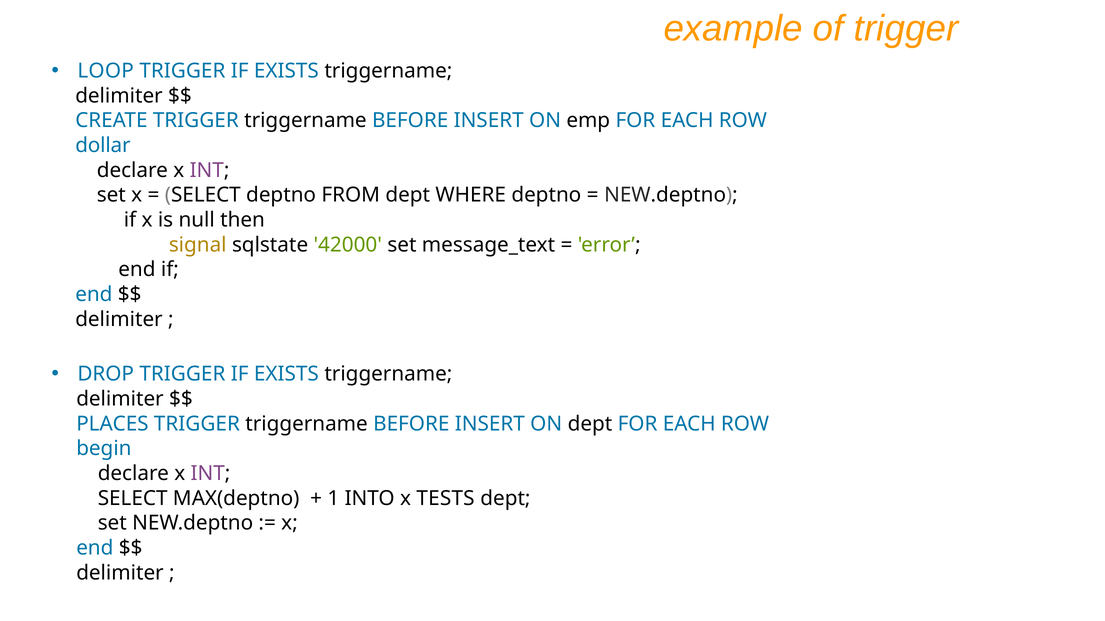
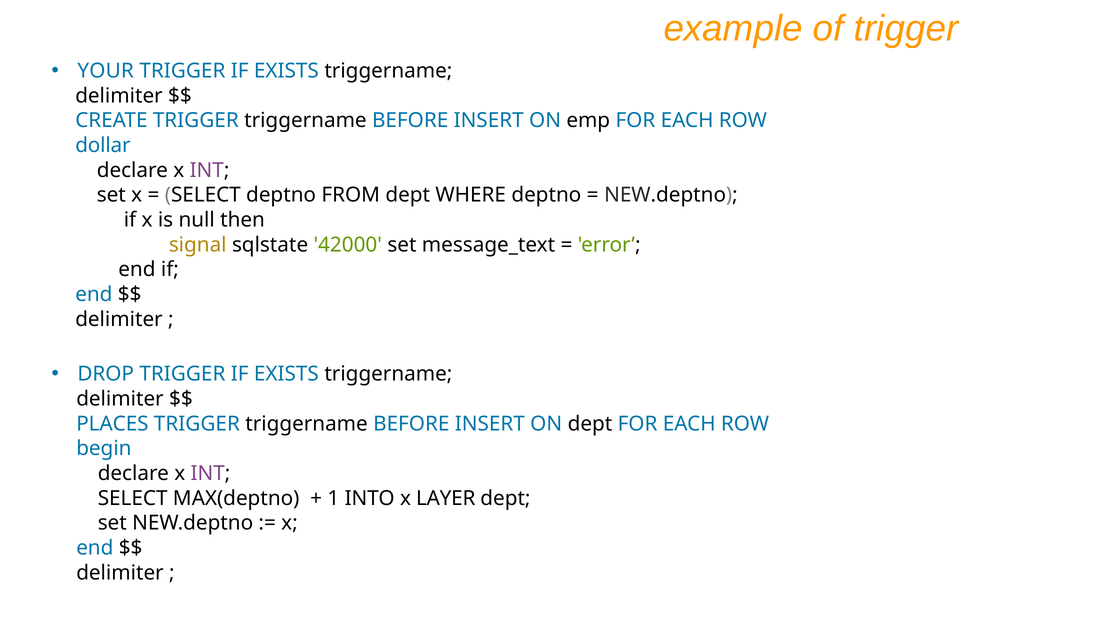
LOOP: LOOP -> YOUR (106, 71)
TESTS: TESTS -> LAYER (446, 499)
